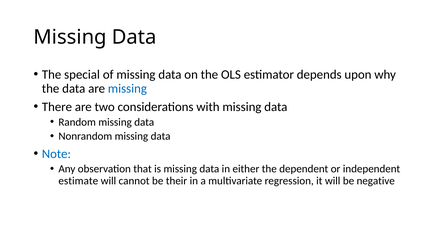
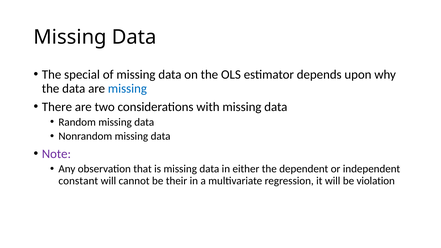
Note colour: blue -> purple (56, 154)
estimate: estimate -> constant (78, 181)
negative: negative -> violation (376, 181)
